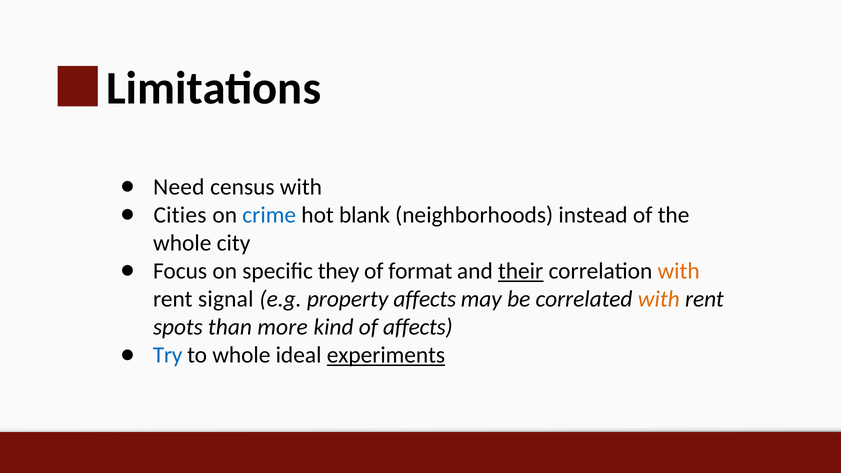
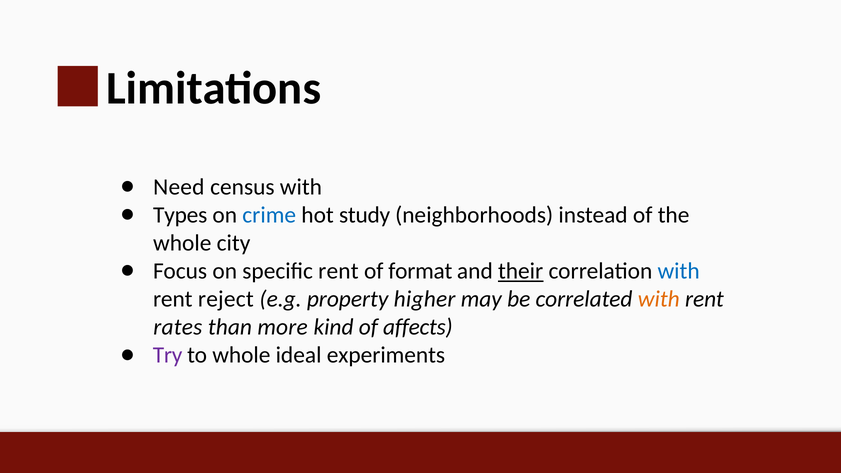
Cities: Cities -> Types (180, 215)
blank: blank -> study (365, 215)
specific they: they -> rent (338, 271)
with colour: orange -> blue (679, 271)
signal: signal -> reject (226, 299)
property affects: affects -> higher (425, 299)
spots: spots -> rates (178, 327)
Try colour: blue -> purple (168, 355)
experiments underline: present -> none (386, 355)
